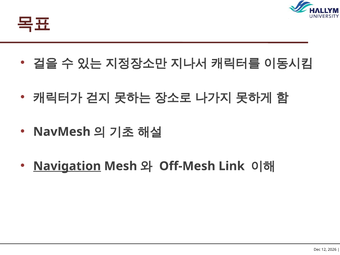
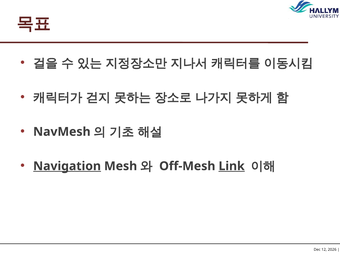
Link underline: none -> present (232, 166)
